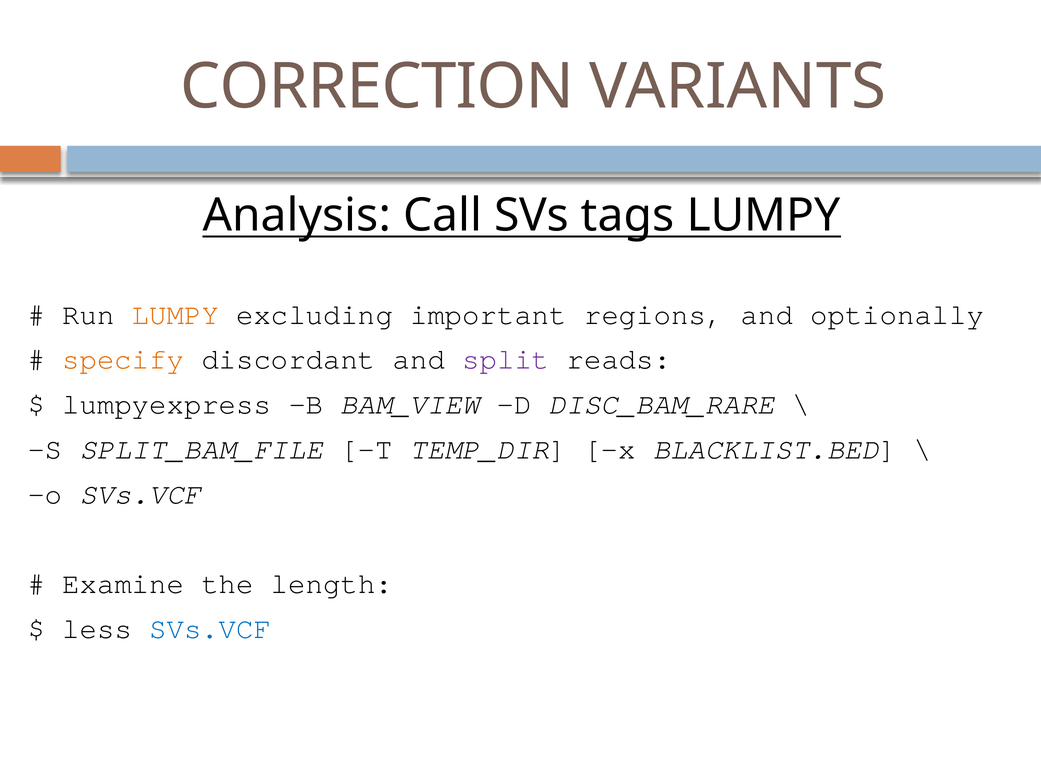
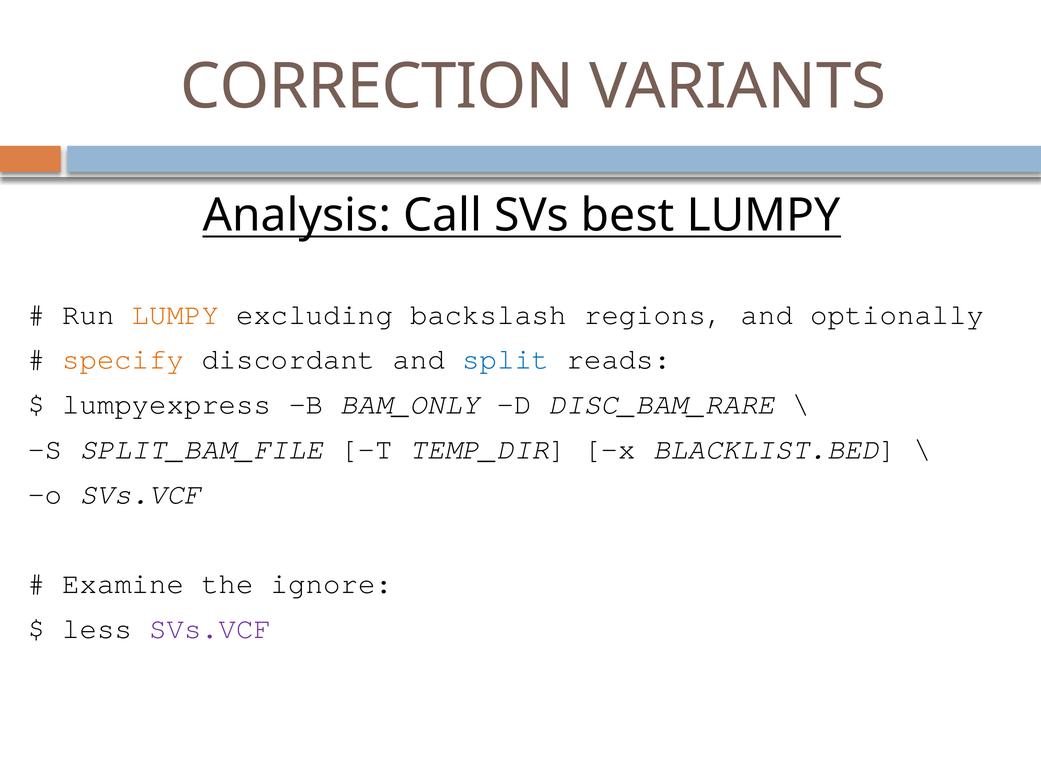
tags: tags -> best (628, 215)
important: important -> backslash (488, 314)
split colour: purple -> blue (506, 359)
BAM_VIEW: BAM_VIEW -> BAM_ONLY (410, 404)
length: length -> ignore (332, 584)
SVs.VCF colour: blue -> purple (210, 629)
